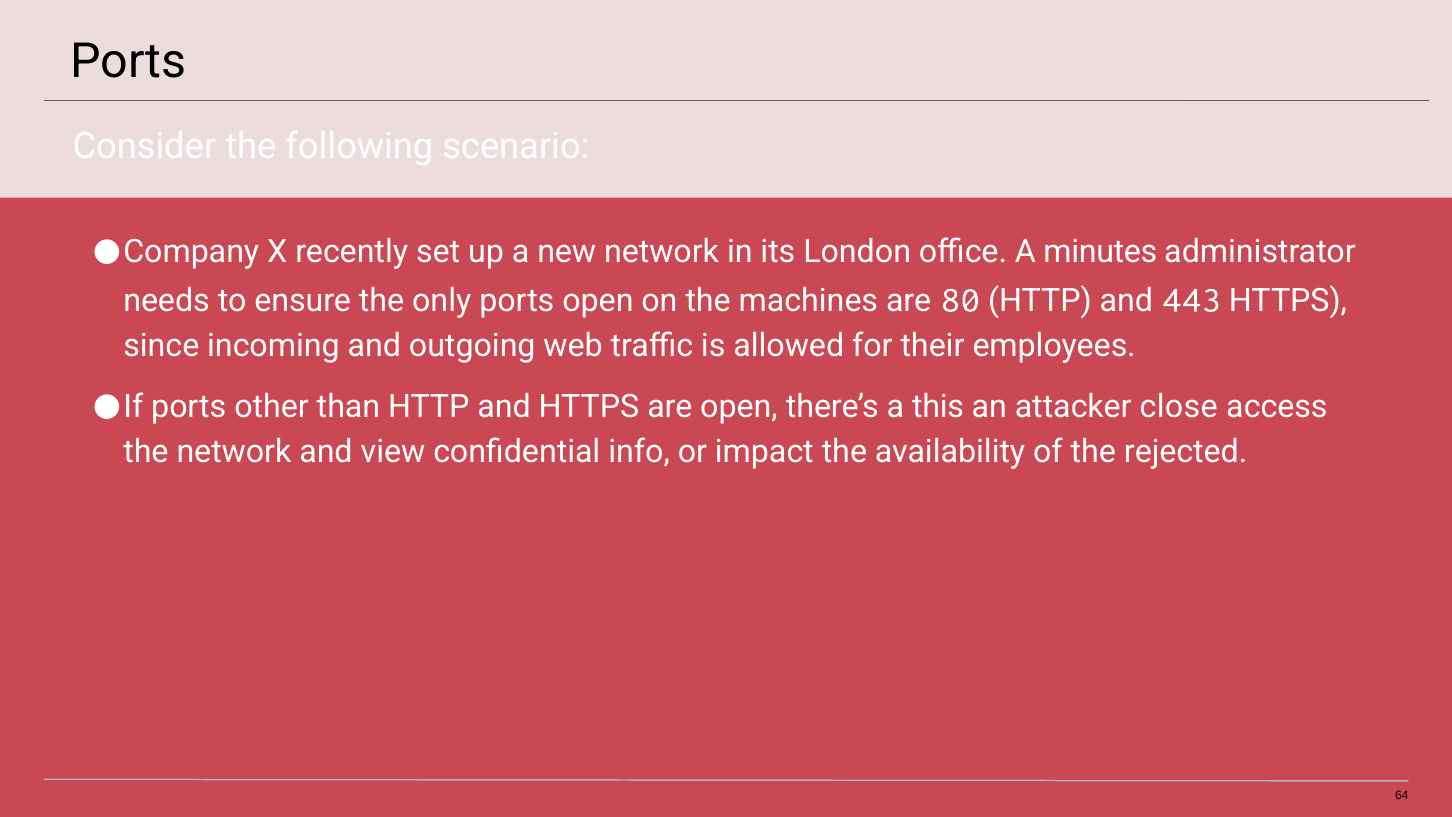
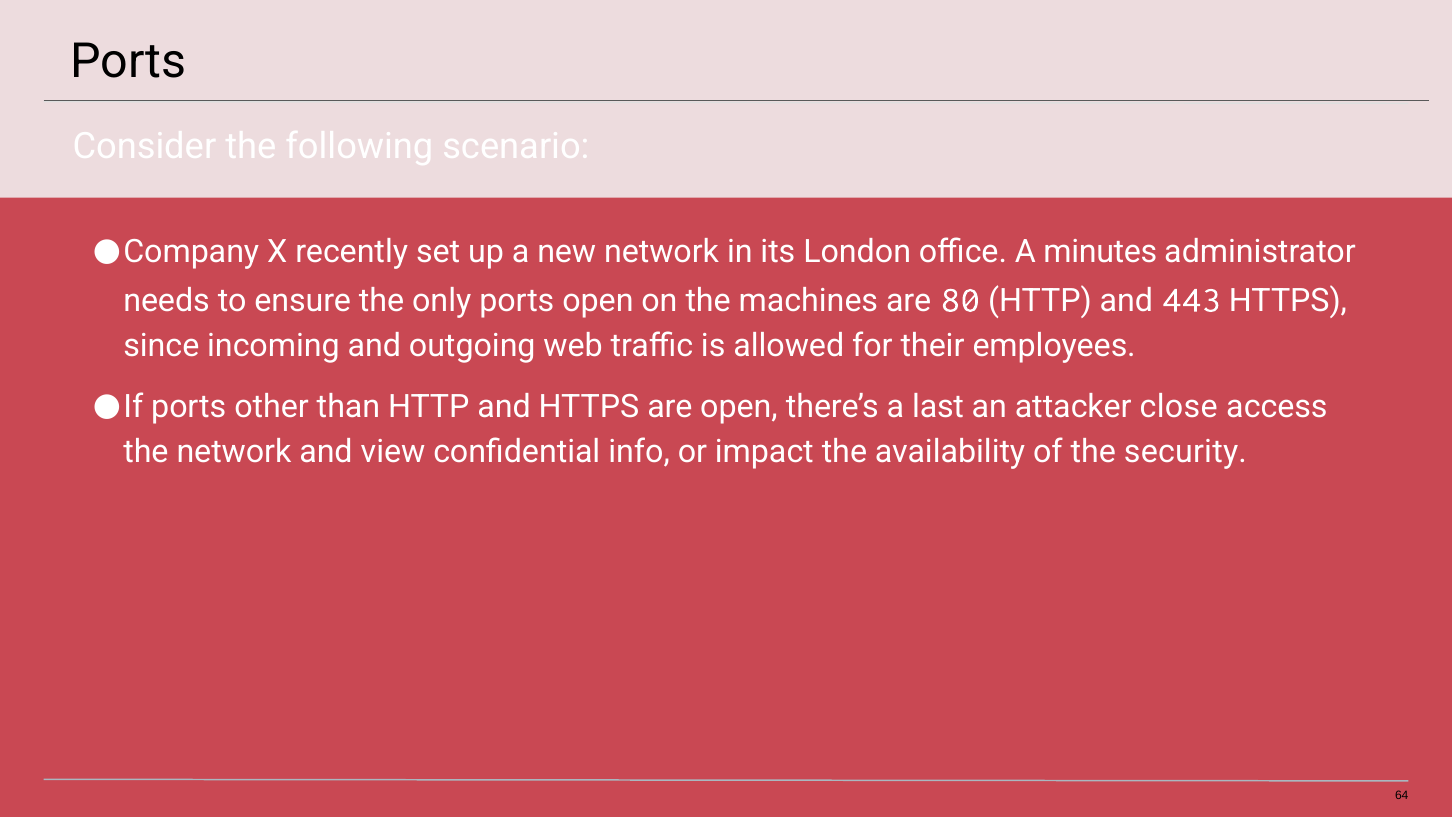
this: this -> last (938, 407)
rejected: rejected -> security (1185, 451)
